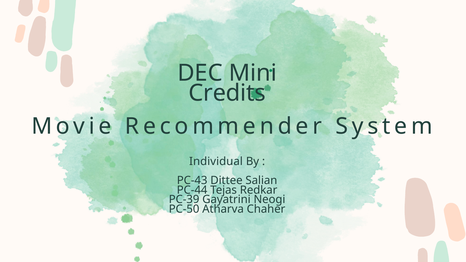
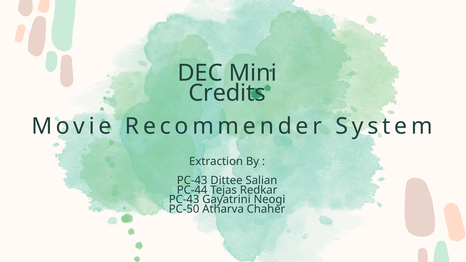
Individual: Individual -> Extraction (216, 161)
PC-39: PC-39 -> PC-43 (184, 200)
